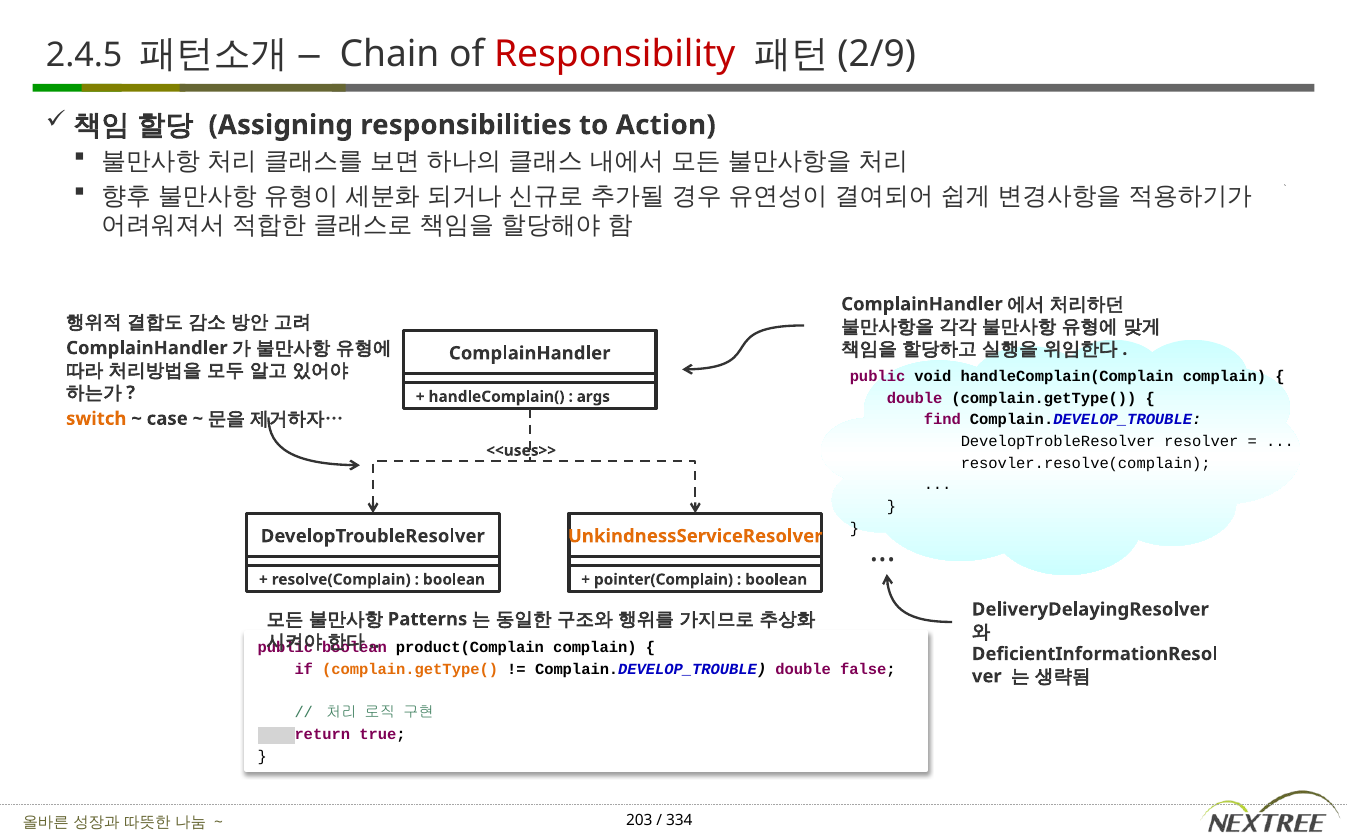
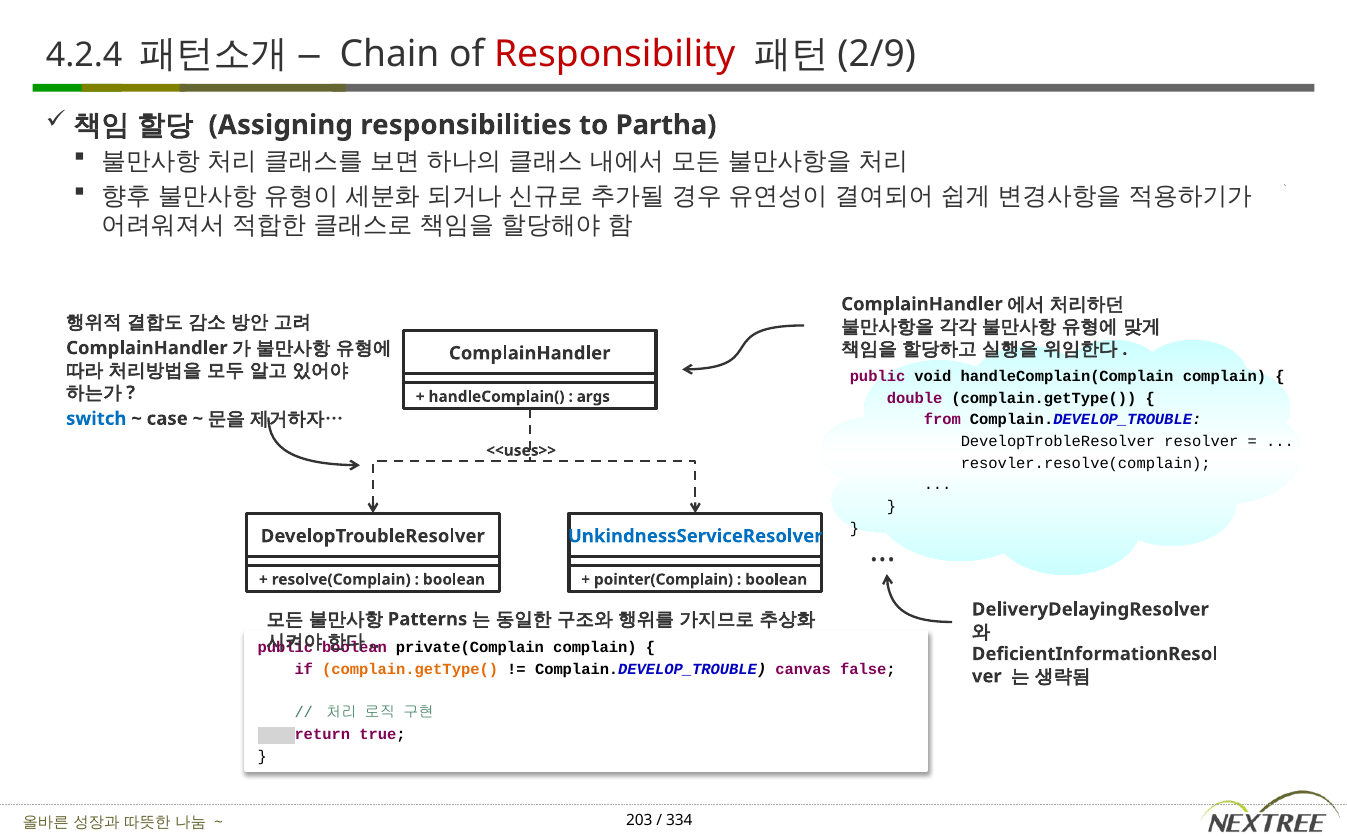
2.4.5: 2.4.5 -> 4.2.4 (84, 56)
Action: Action -> Partha (666, 125)
find: find -> from (942, 420)
switch colour: orange -> blue (96, 419)
UnkindnessServiceResolver colour: orange -> blue (695, 536)
product(Complain: product(Complain -> private(Complain (470, 648)
Complain.DEVELOP_TROUBLE double: double -> canvas (803, 669)
